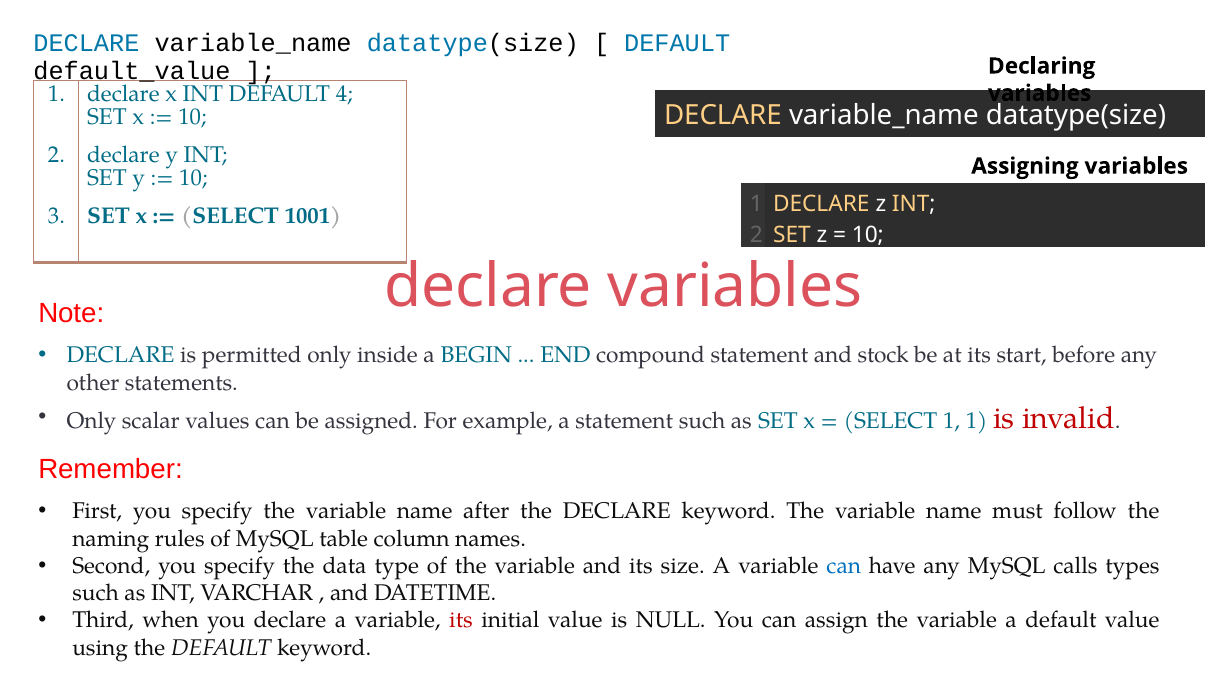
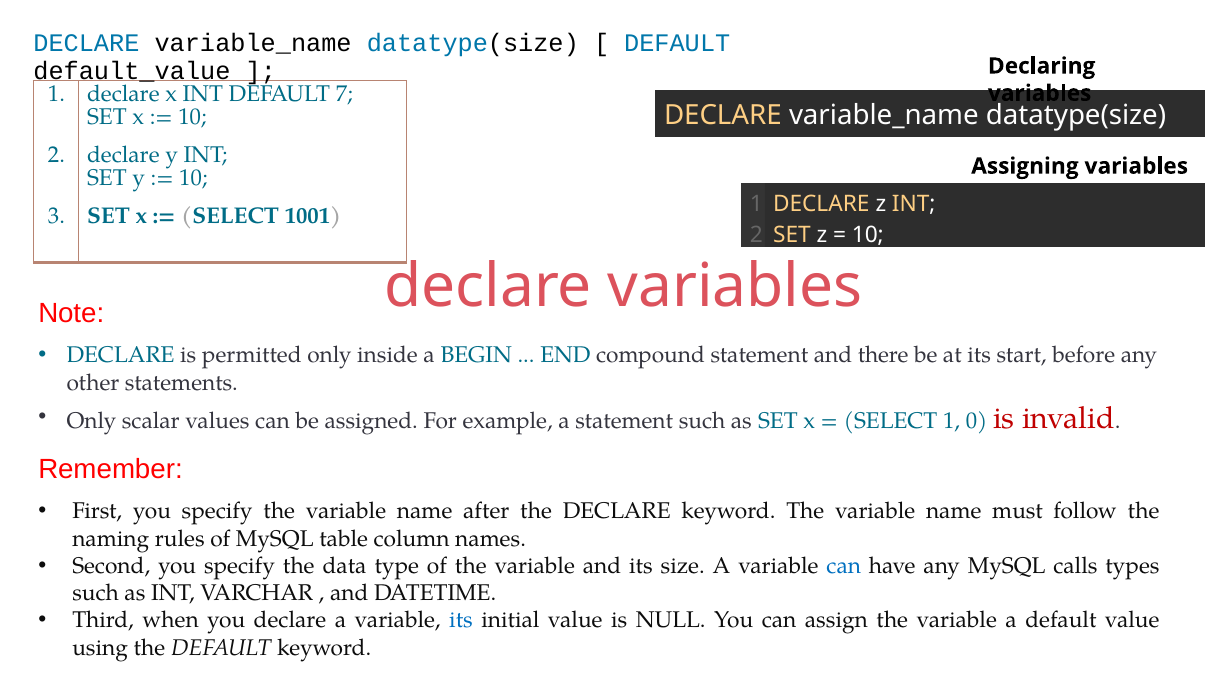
4: 4 -> 7 (344, 94)
stock: stock -> there (883, 355)
1 1: 1 -> 0 (977, 420)
its colour: red -> blue (461, 620)
